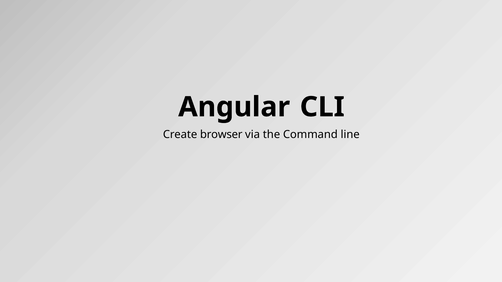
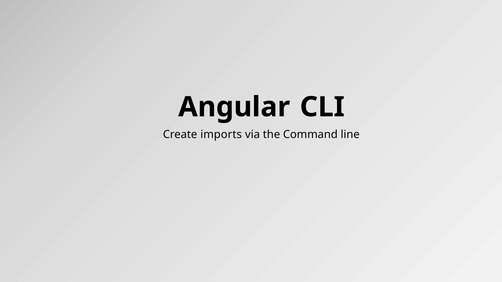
browser: browser -> imports (221, 135)
